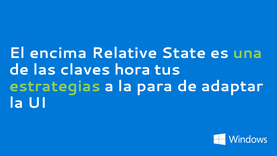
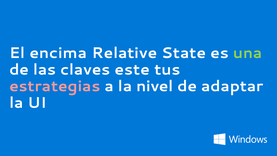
hora: hora -> este (132, 70)
estrategias colour: light green -> pink (55, 86)
para: para -> nivel (155, 86)
